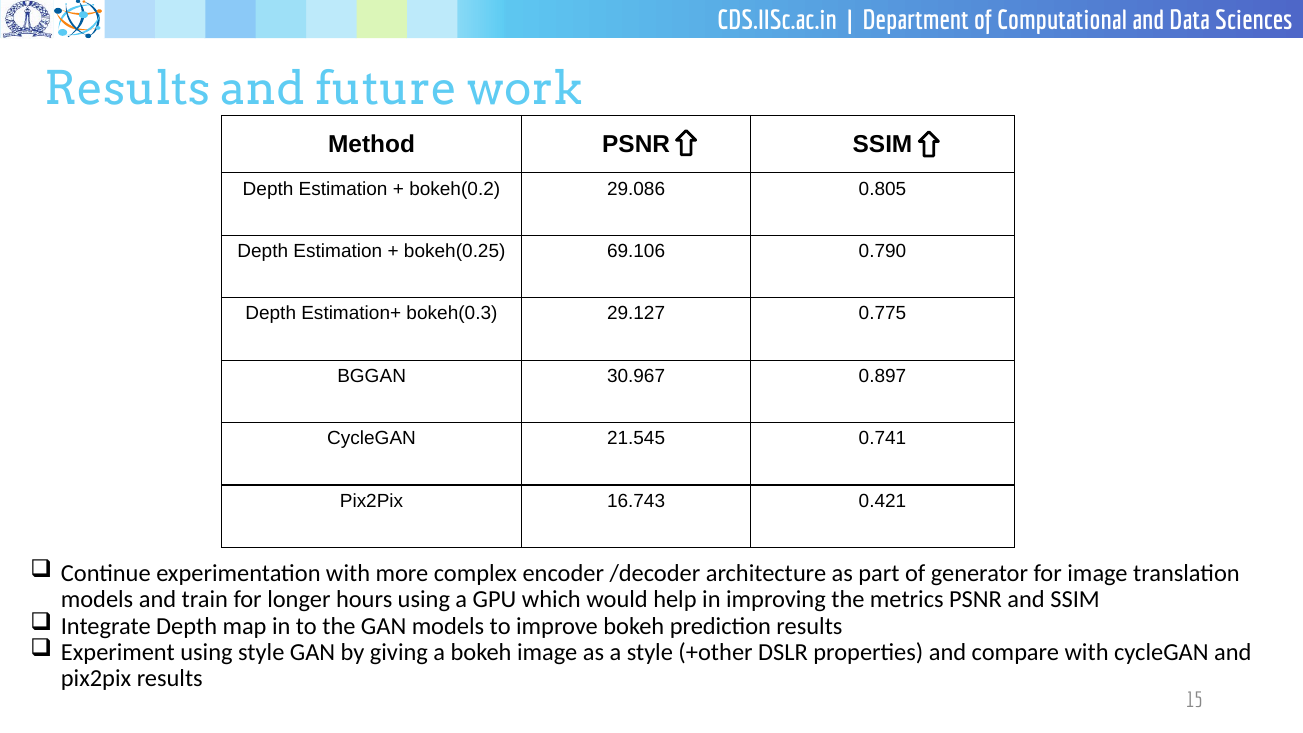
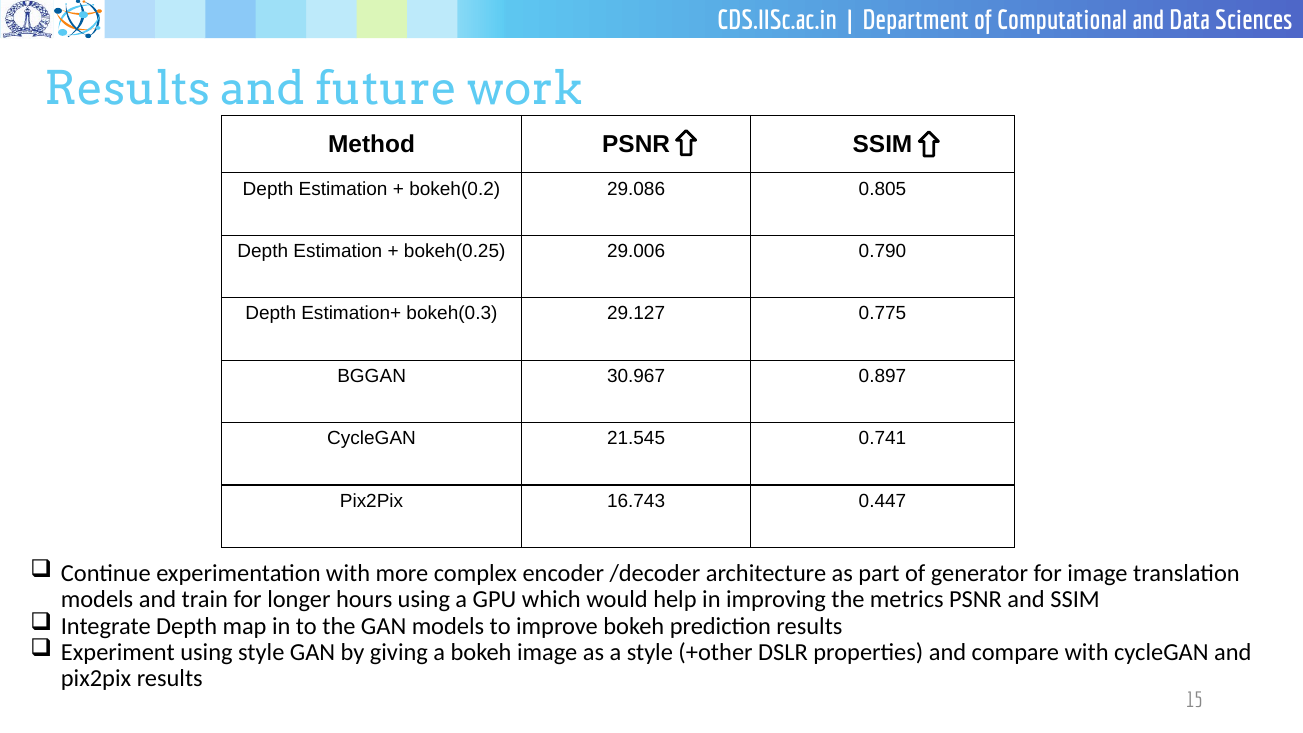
69.106: 69.106 -> 29.006 (636, 251)
0.421: 0.421 -> 0.447 (882, 501)
